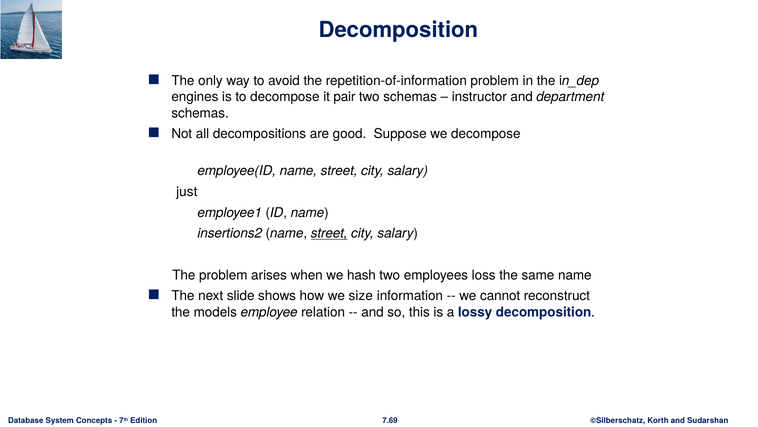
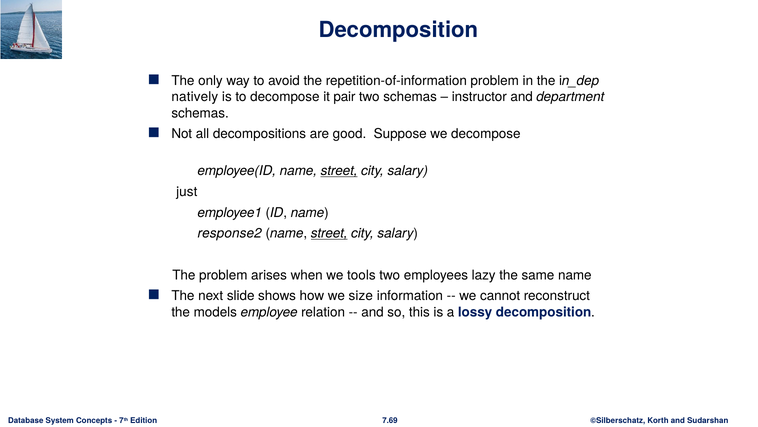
engines: engines -> natively (195, 97)
street underline: none -> present (339, 171)
insertions2: insertions2 -> response2 (230, 233)
hash: hash -> tools (361, 275)
loss: loss -> lazy (484, 275)
